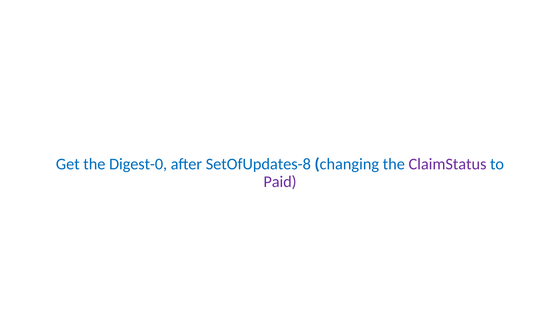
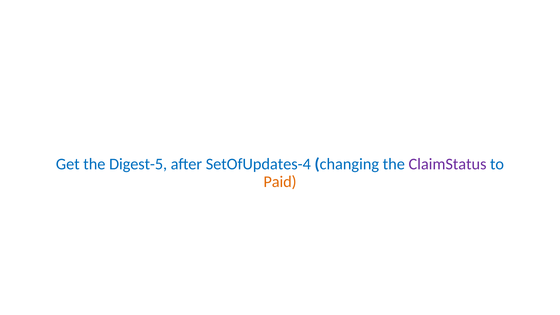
Digest-0: Digest-0 -> Digest-5 (138, 164)
SetOfUpdates-8: SetOfUpdates-8 -> SetOfUpdates-4 (258, 164)
Paid colour: purple -> orange (280, 182)
